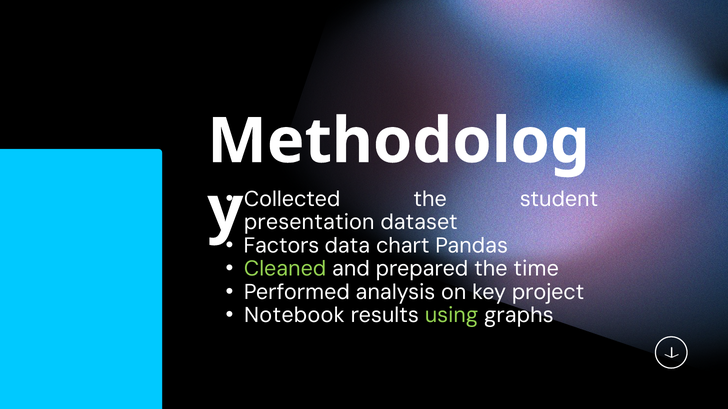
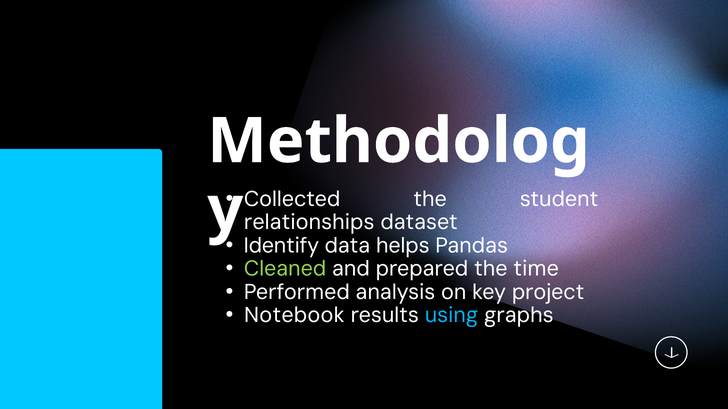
presentation: presentation -> relationships (309, 223)
Factors: Factors -> Identify (281, 246)
chart: chart -> helps (403, 246)
using colour: light green -> light blue (452, 316)
